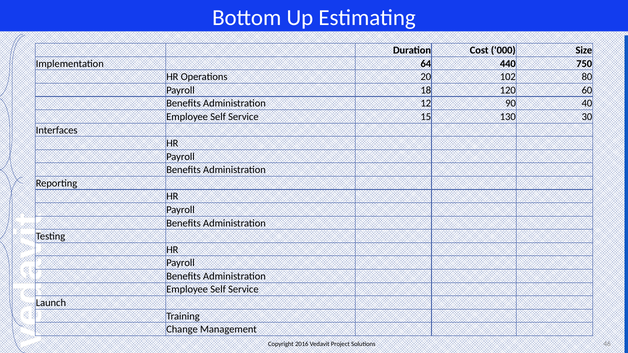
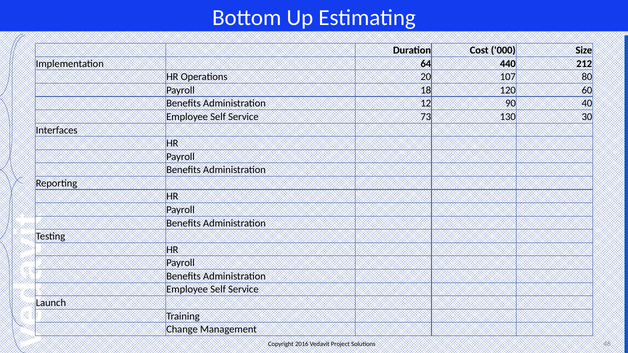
750: 750 -> 212 (584, 64)
102: 102 -> 107 (508, 77)
15: 15 -> 73 (426, 117)
